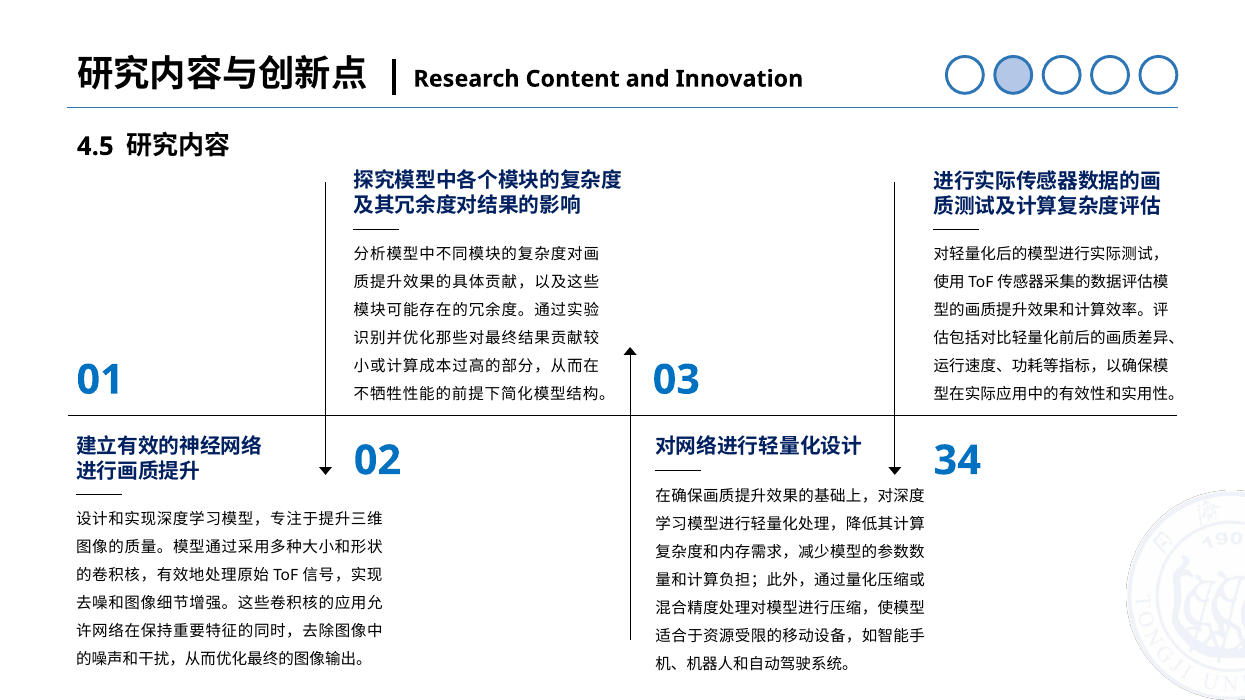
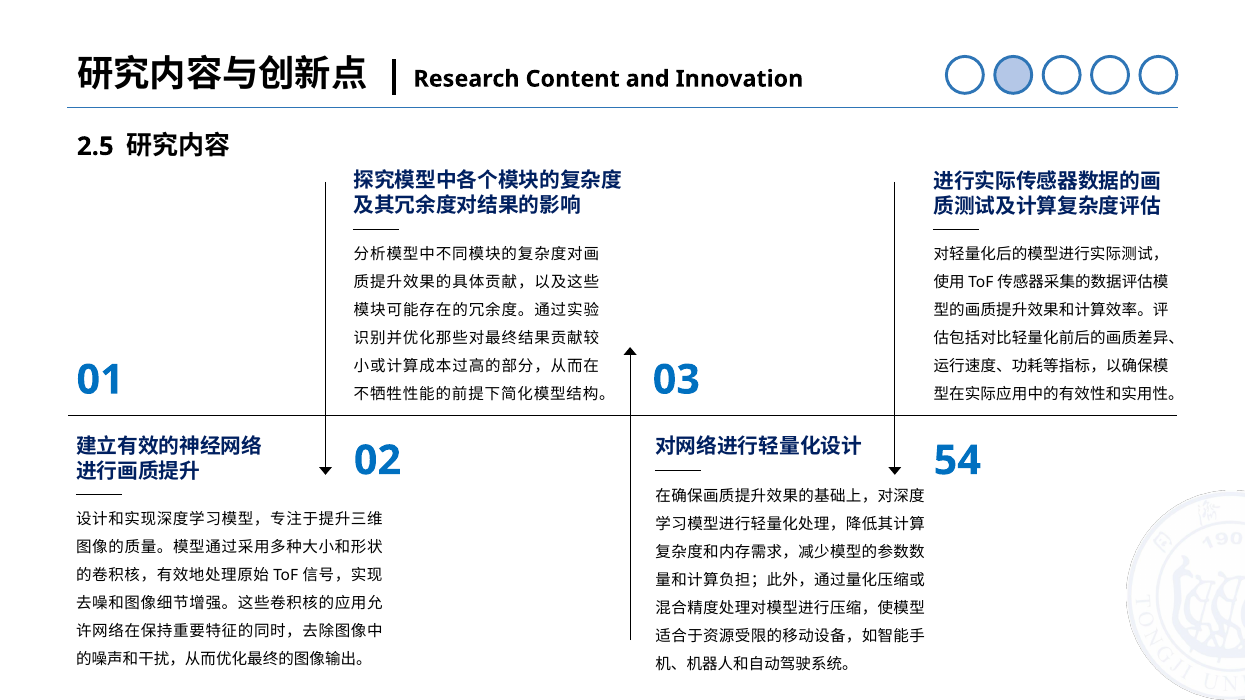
4.5: 4.5 -> 2.5 (95, 146)
34: 34 -> 54 (957, 461)
